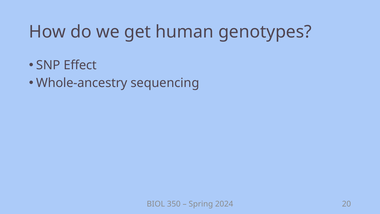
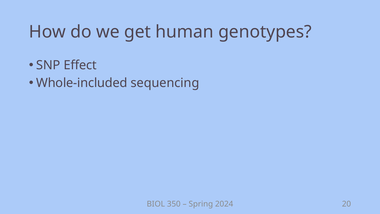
Whole-ancestry: Whole-ancestry -> Whole-included (82, 83)
